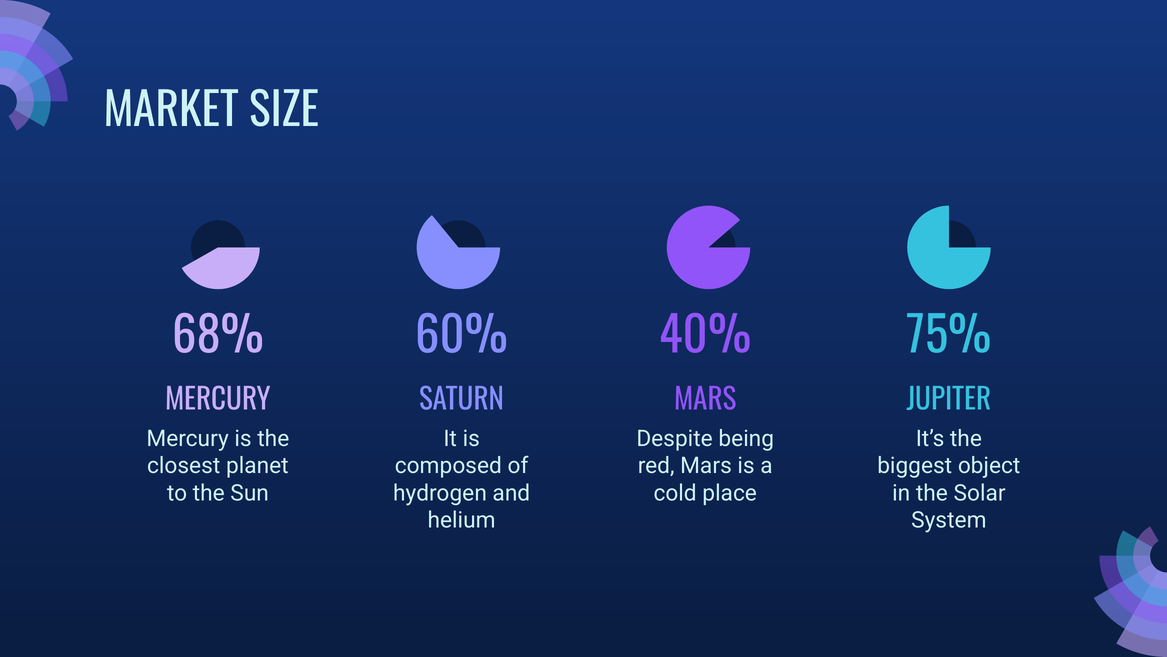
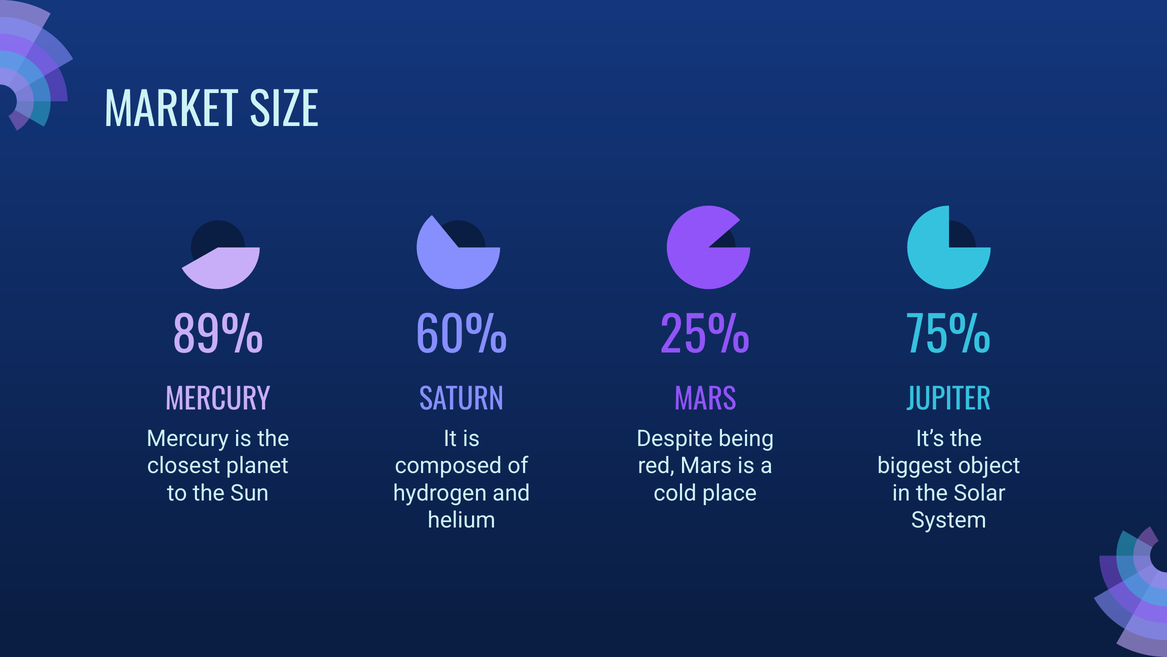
68%: 68% -> 89% (218, 337)
40%: 40% -> 25% (705, 337)
